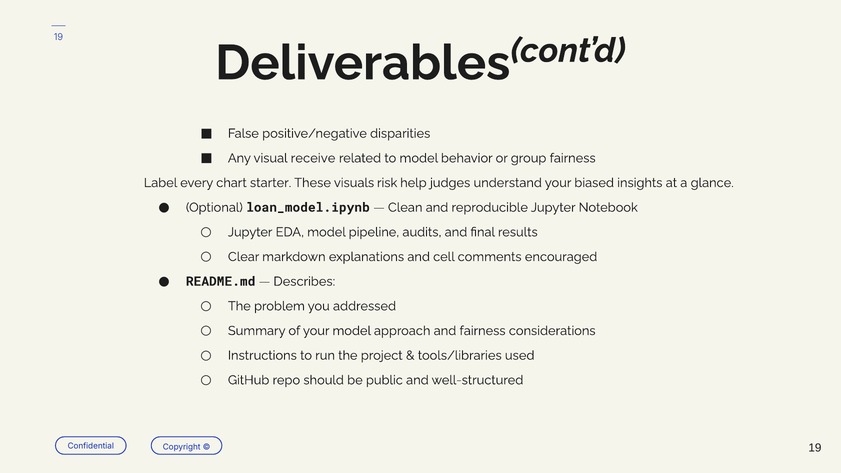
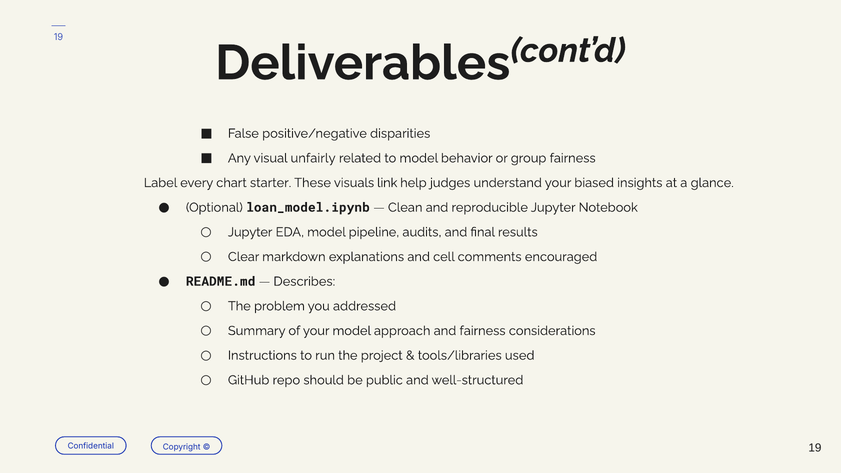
receive: receive -> unfairly (313, 158)
risk: risk -> link (387, 183)
